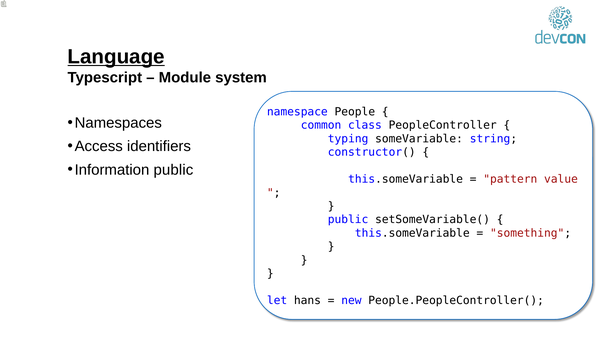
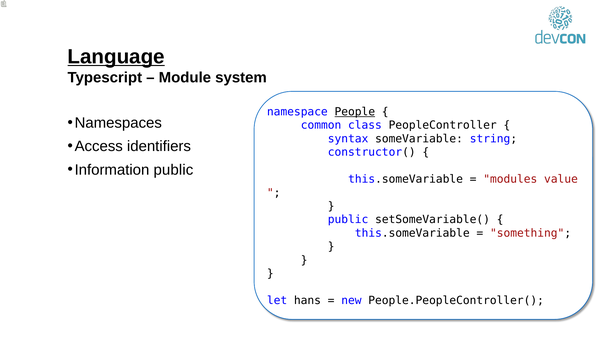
People underline: none -> present (355, 112)
typing: typing -> syntax (348, 139)
pattern: pattern -> modules (510, 179)
